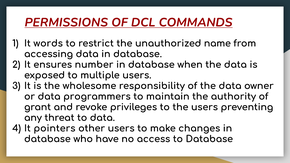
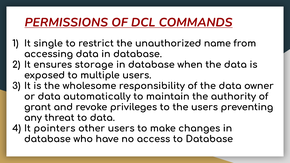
words: words -> single (48, 43)
number: number -> storage (94, 65)
programmers: programmers -> automatically (97, 97)
